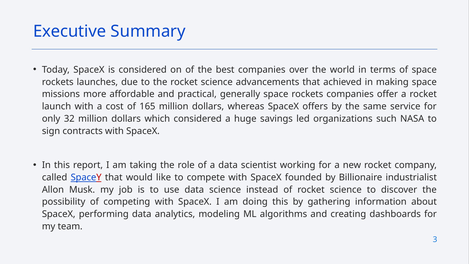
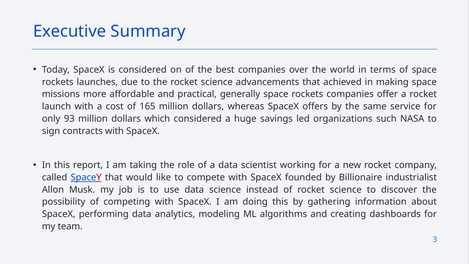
32: 32 -> 93 (69, 119)
